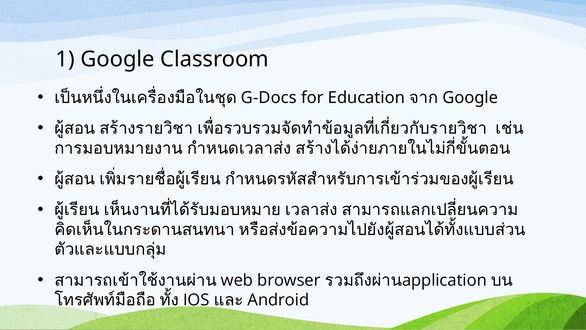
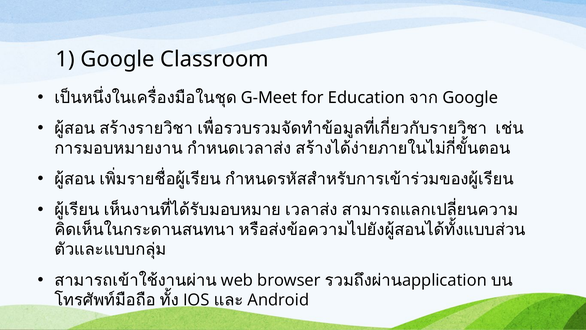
G-Docs: G-Docs -> G-Meet (269, 97)
